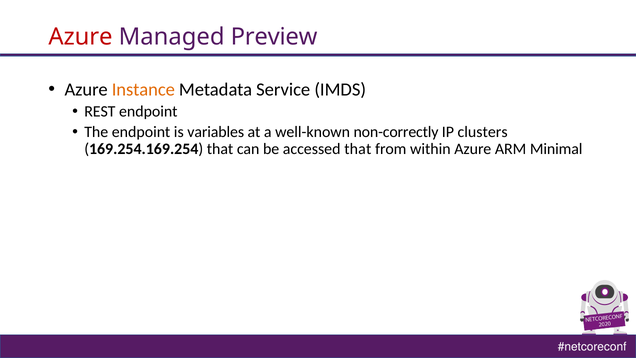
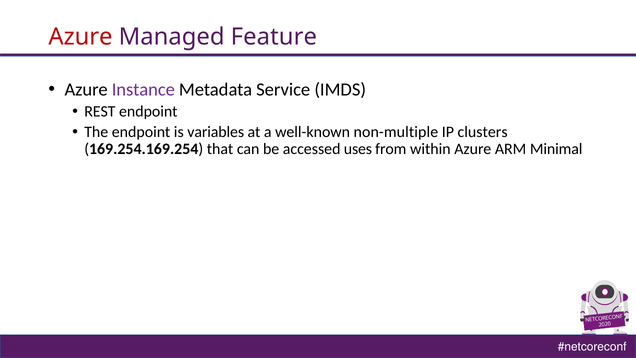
Preview: Preview -> Feature (274, 37)
Instance colour: orange -> purple (143, 89)
non-correctly: non-correctly -> non-multiple (396, 132)
accessed that: that -> uses (358, 149)
